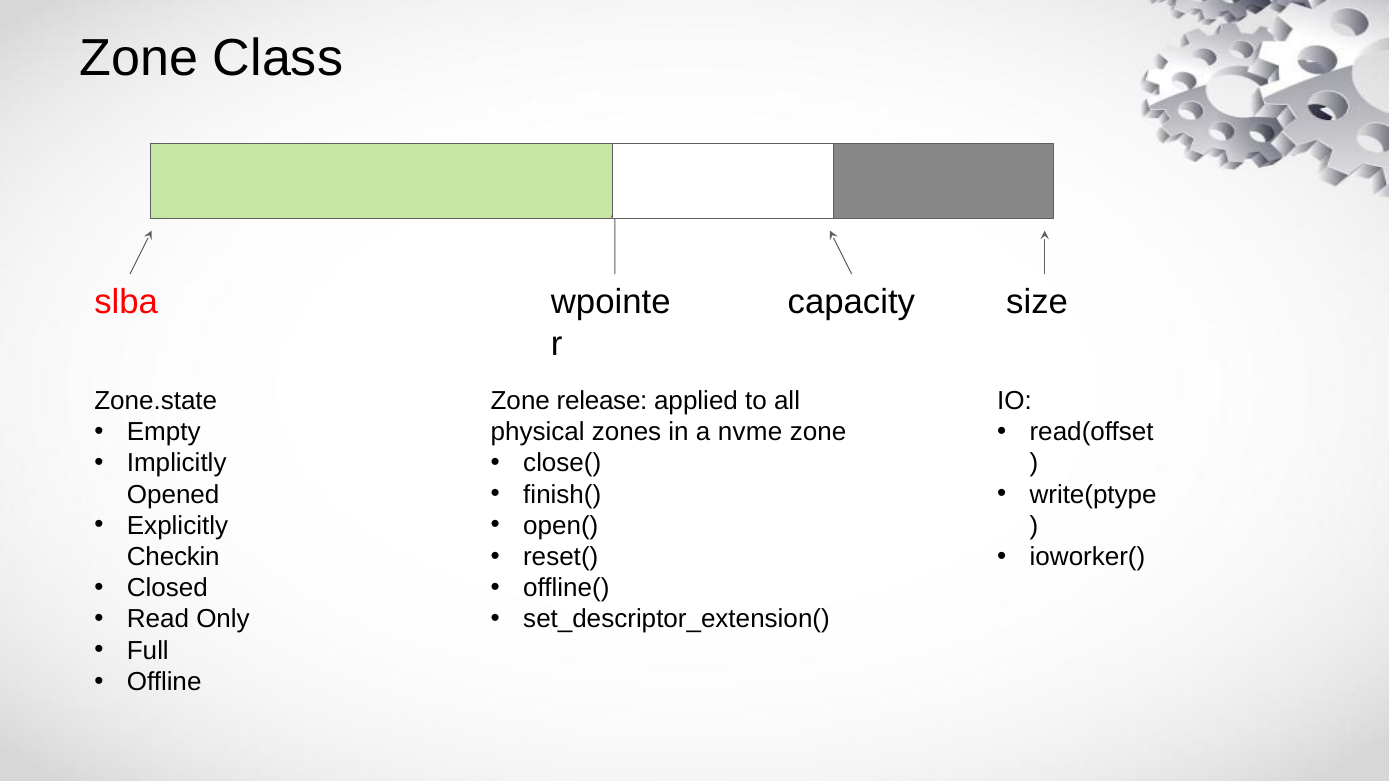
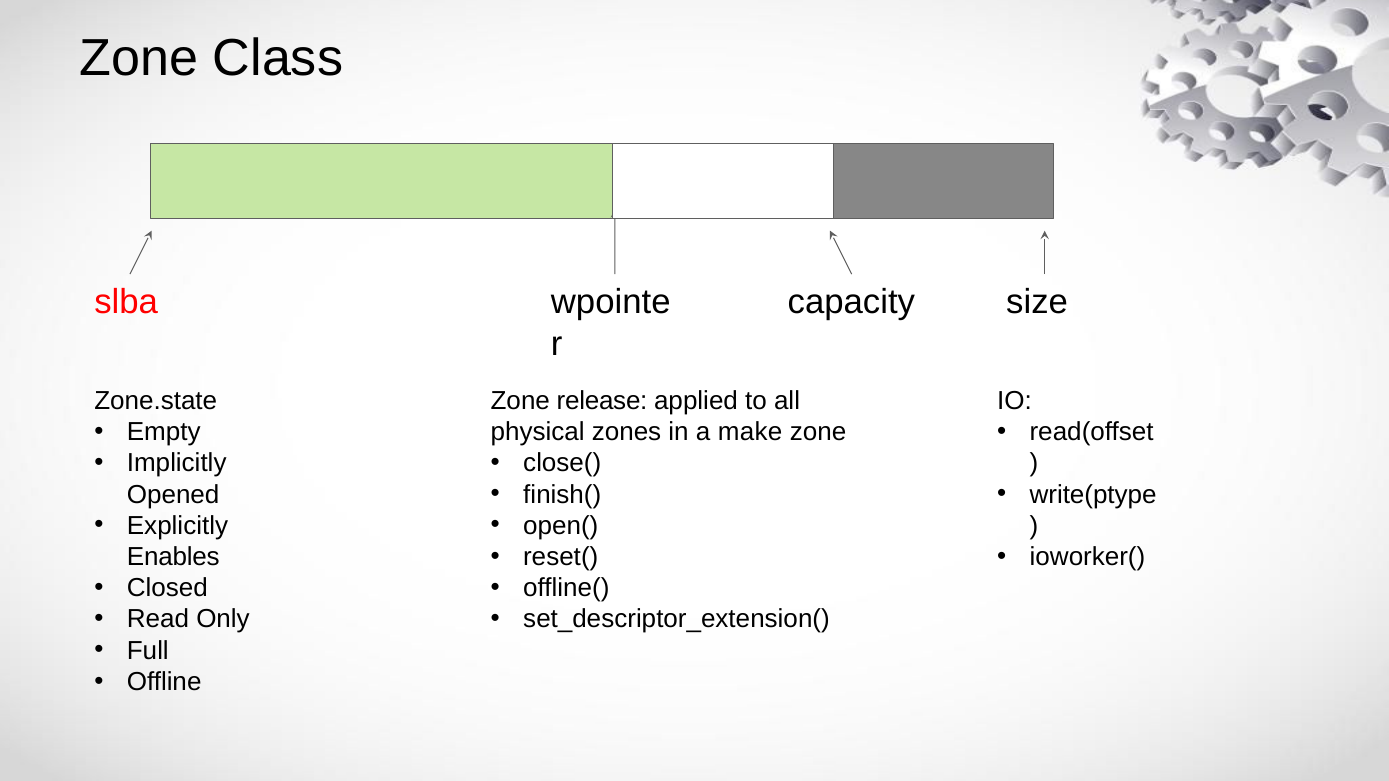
nvme: nvme -> make (750, 432)
Checkin: Checkin -> Enables (173, 557)
